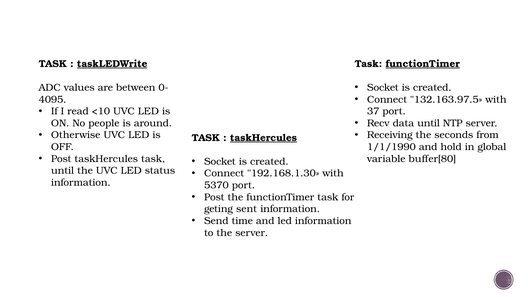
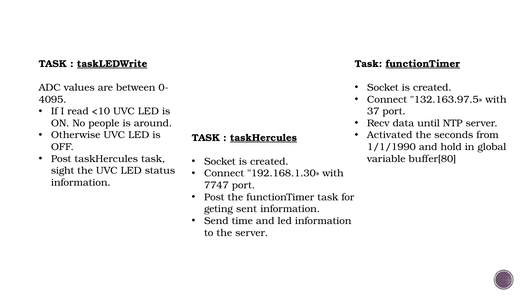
Receiving: Receiving -> Activated (390, 135)
until: until -> sight (63, 171)
5370: 5370 -> 7747 (216, 185)
